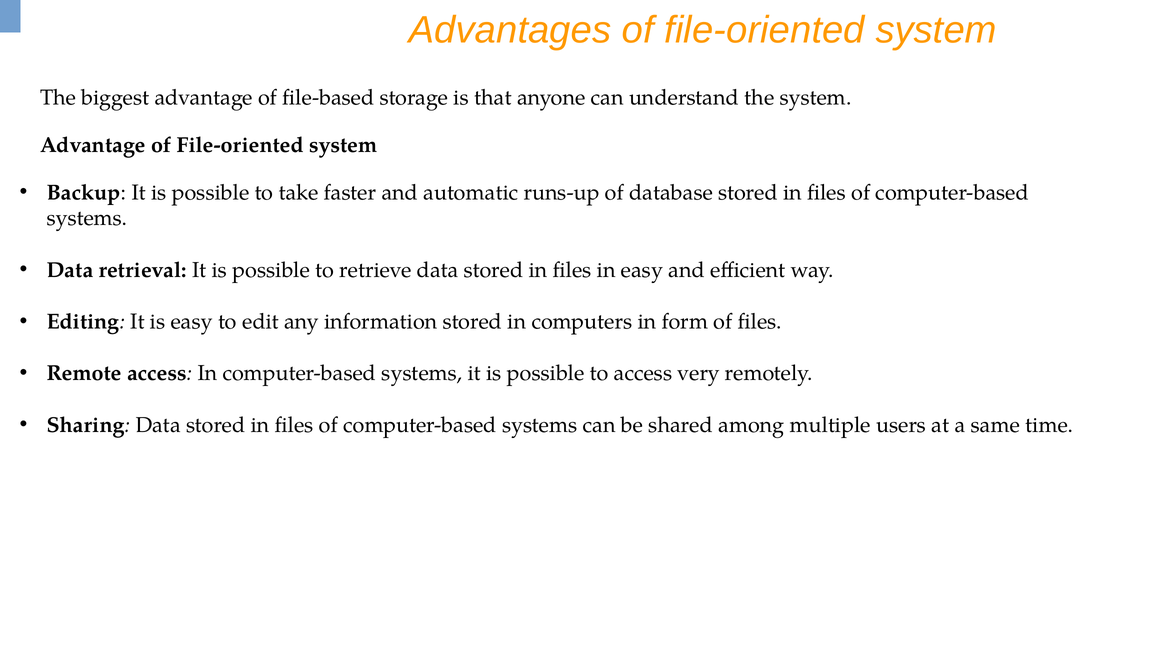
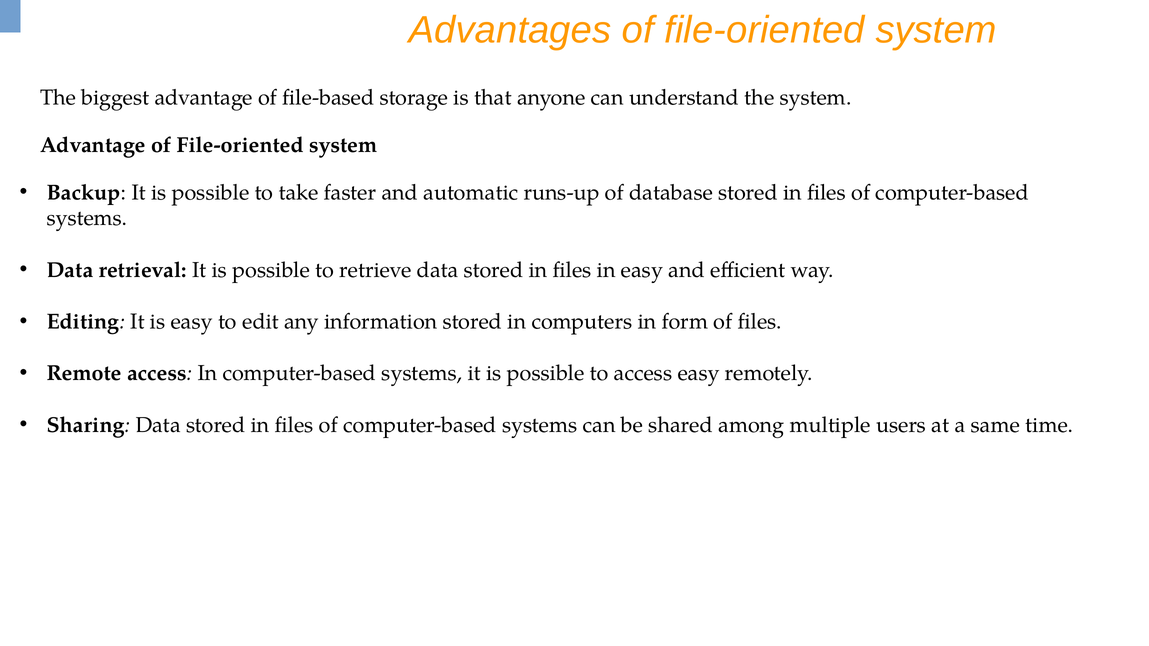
access very: very -> easy (699, 373)
